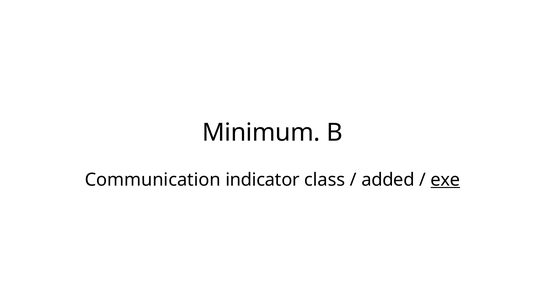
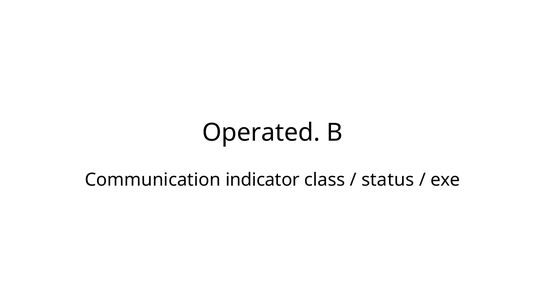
Minimum: Minimum -> Operated (261, 133)
added: added -> status (388, 180)
exe underline: present -> none (445, 180)
